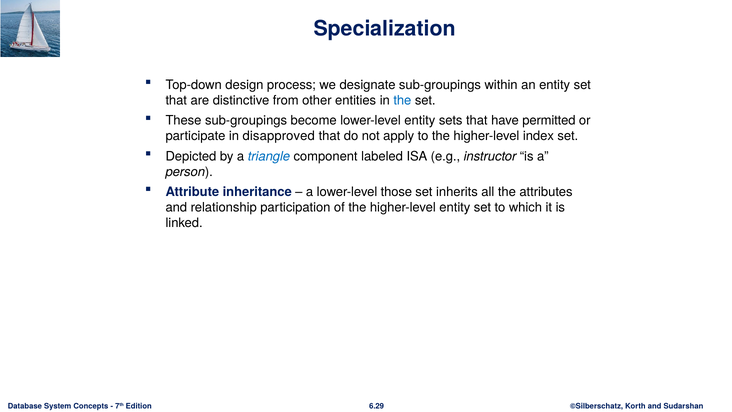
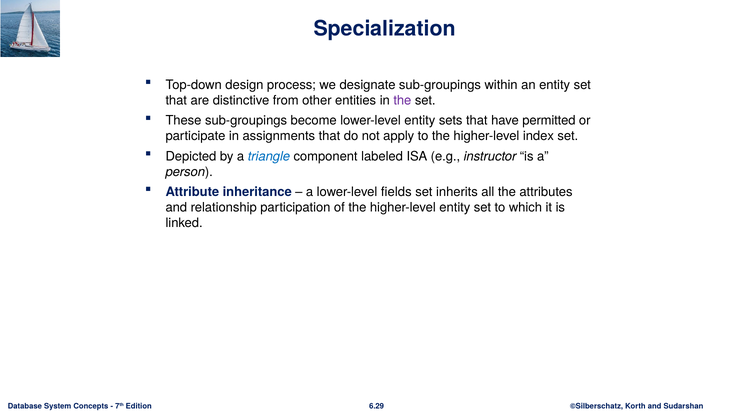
the colour: blue -> purple (402, 100)
disapproved: disapproved -> assignments (279, 136)
those: those -> fields (396, 192)
